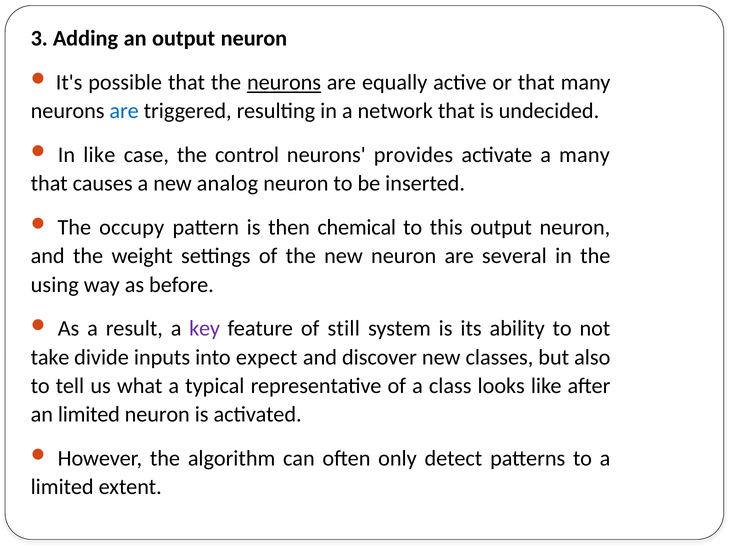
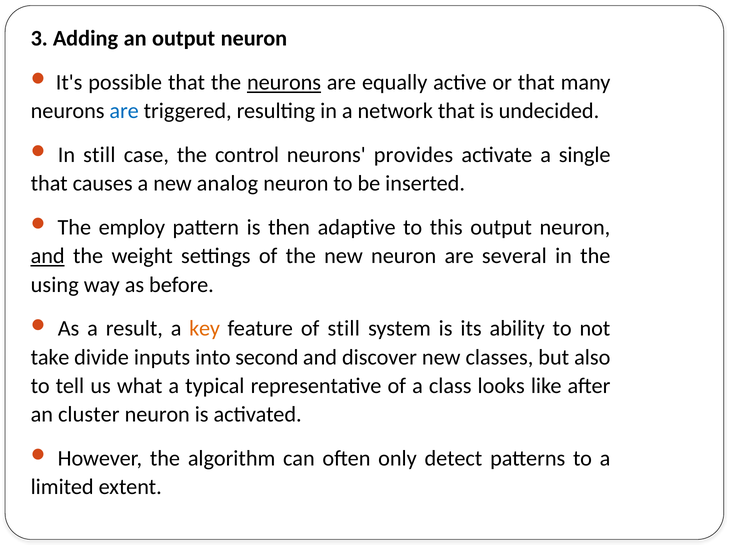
In like: like -> still (99, 155)
a many: many -> single (585, 155)
occupy: occupy -> employ (132, 227)
chemical: chemical -> adaptive (357, 227)
and underline: none -> present (48, 256)
key colour: purple -> orange (205, 328)
expect: expect -> second (267, 357)
an limited: limited -> cluster (89, 414)
